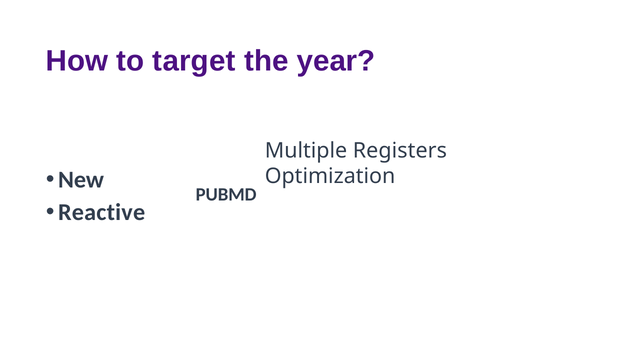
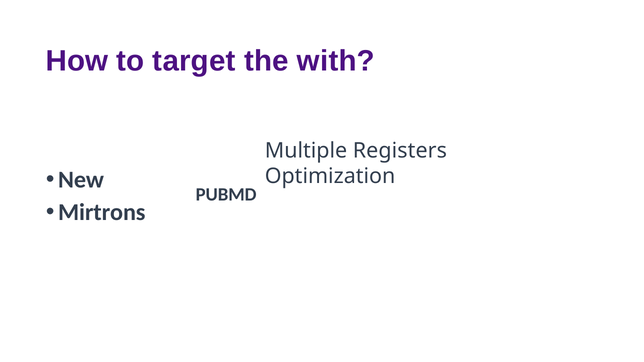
year: year -> with (336, 61)
Reactive: Reactive -> Mirtrons (102, 213)
